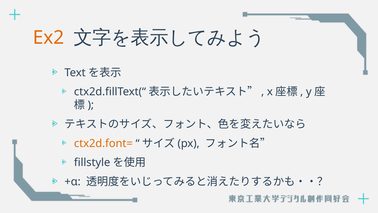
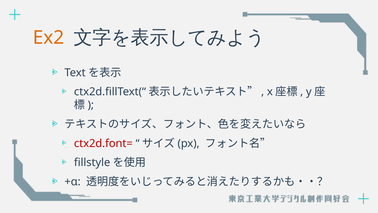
ctx2d.font= colour: orange -> red (103, 143)
